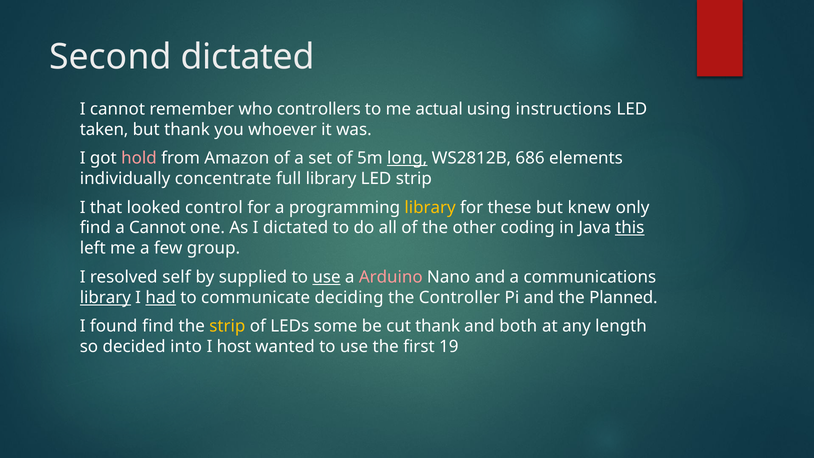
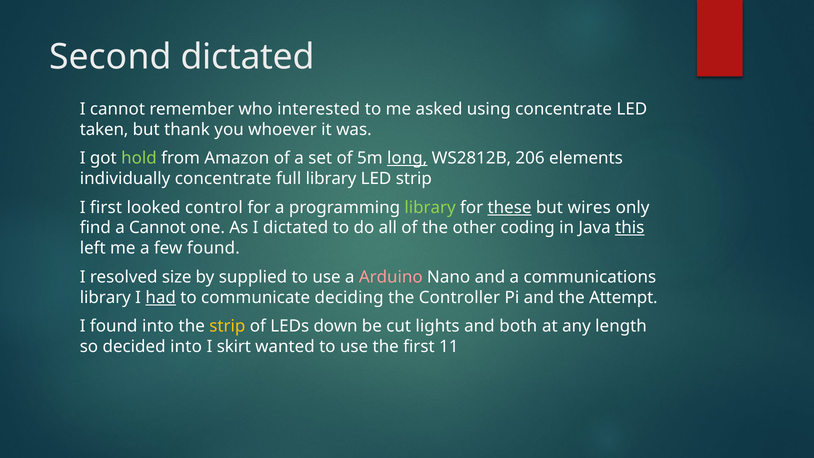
controllers: controllers -> interested (319, 109)
actual: actual -> asked (439, 109)
using instructions: instructions -> concentrate (564, 109)
hold colour: pink -> light green (139, 158)
686: 686 -> 206 (530, 158)
I that: that -> first (106, 207)
library colour: yellow -> light green (430, 207)
these underline: none -> present (510, 207)
knew: knew -> wires (589, 207)
few group: group -> found (213, 248)
self: self -> size (177, 277)
use underline: present -> none (327, 277)
library underline: present -> none (105, 297)
Planned: Planned -> Attempt (623, 297)
found find: find -> into (158, 326)
some: some -> down (336, 326)
cut thank: thank -> lights (438, 326)
host: host -> skirt (234, 347)
19: 19 -> 11 (449, 347)
